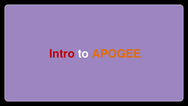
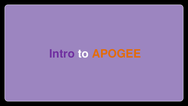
Intro colour: red -> purple (62, 54)
